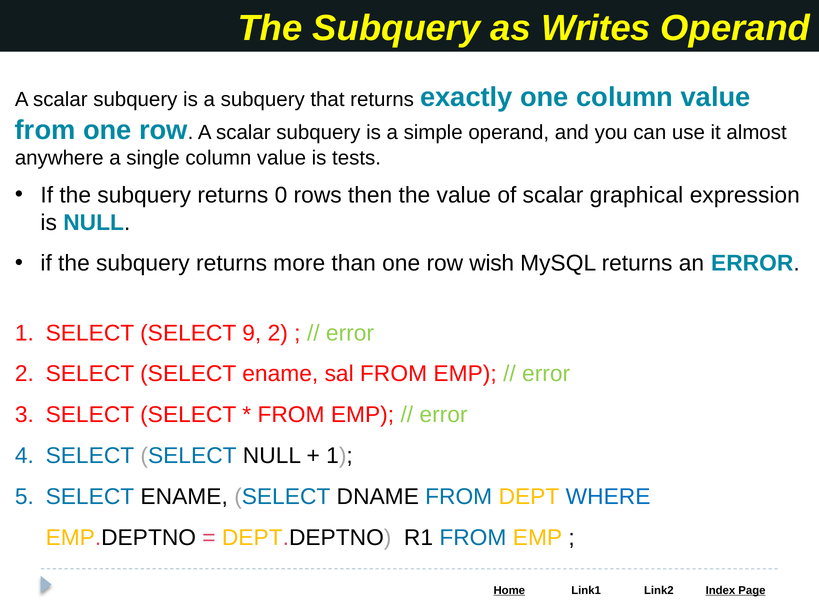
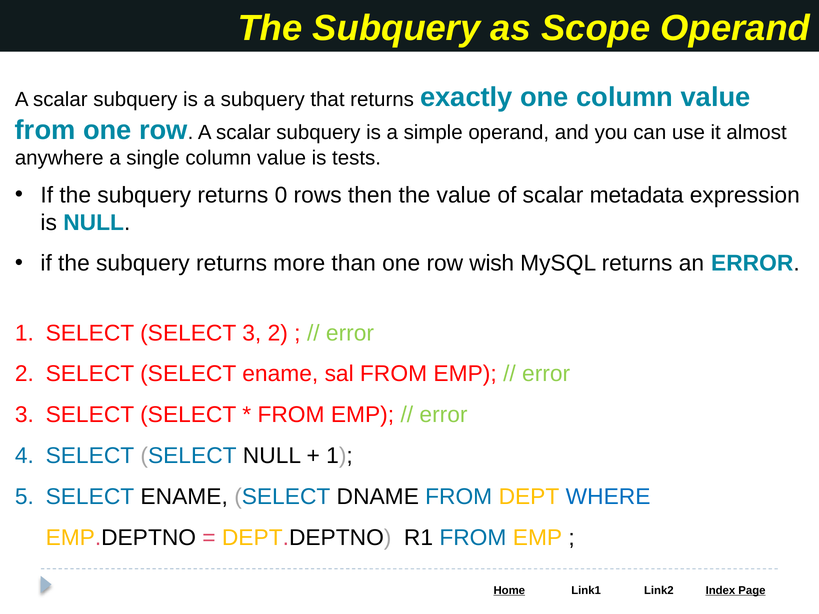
Writes: Writes -> Scope (596, 28)
graphical: graphical -> metadata (637, 195)
SELECT 9: 9 -> 3 (252, 333)
